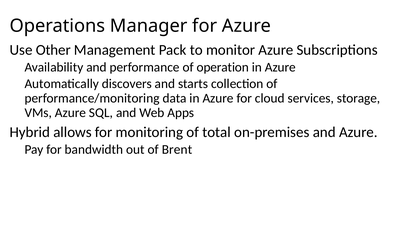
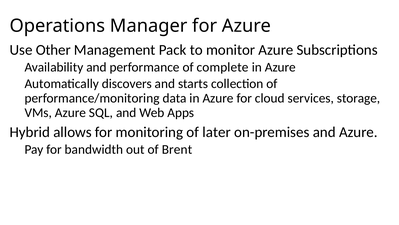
operation: operation -> complete (223, 67)
total: total -> later (217, 132)
